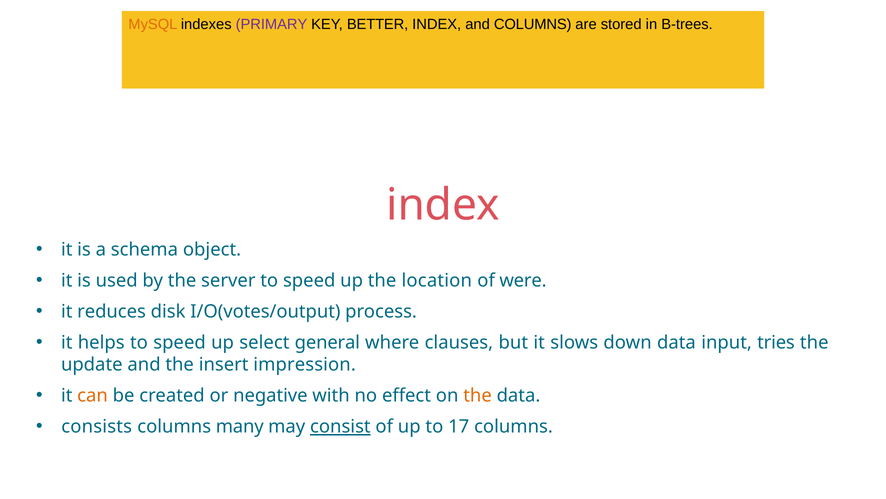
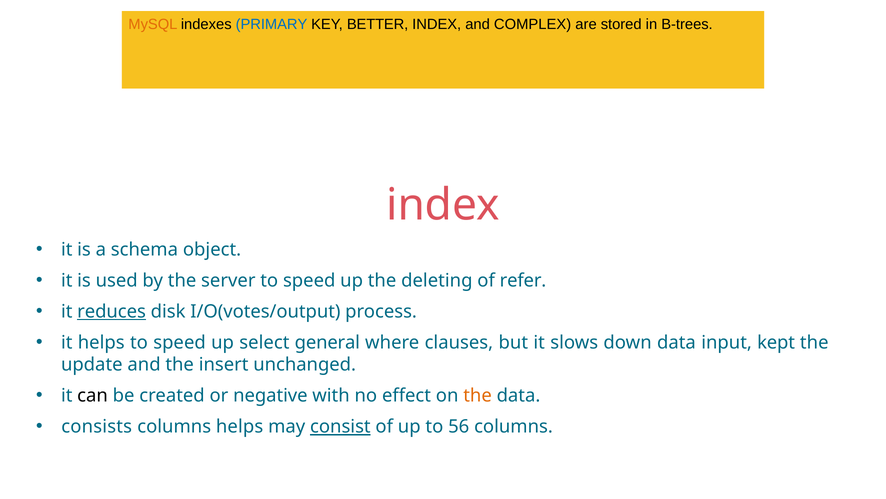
PRIMARY colour: purple -> blue (272, 24)
and COLUMNS: COLUMNS -> COMPLEX (533, 24)
location: location -> deleting (437, 280)
were: were -> refer (523, 280)
reduces underline: none -> present (112, 311)
tries: tries -> kept (776, 342)
impression: impression -> unchanged (305, 364)
can colour: orange -> black (93, 395)
columns many: many -> helps (240, 426)
17: 17 -> 56 (459, 426)
